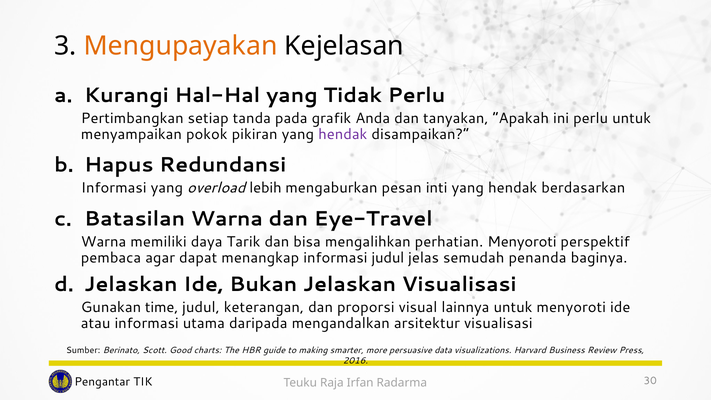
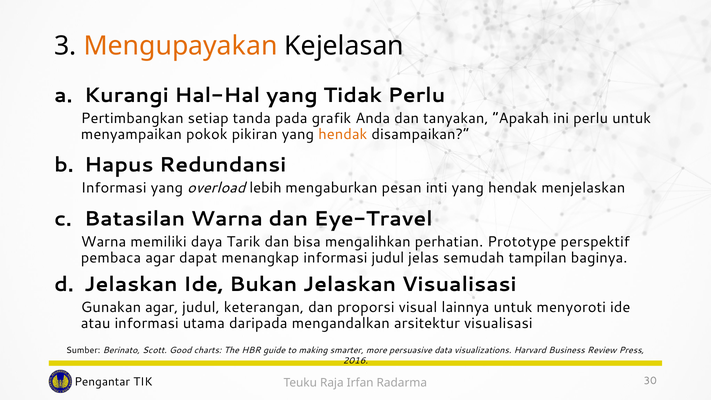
hendak colour: purple -> orange (343, 134)
berdasarkan: berdasarkan -> menjelaskan (583, 188)
perhatian Menyoroti: Menyoroti -> Prototype (522, 242)
penanda: penanda -> tampilan (538, 258)
Gunakan time: time -> agar (162, 307)
